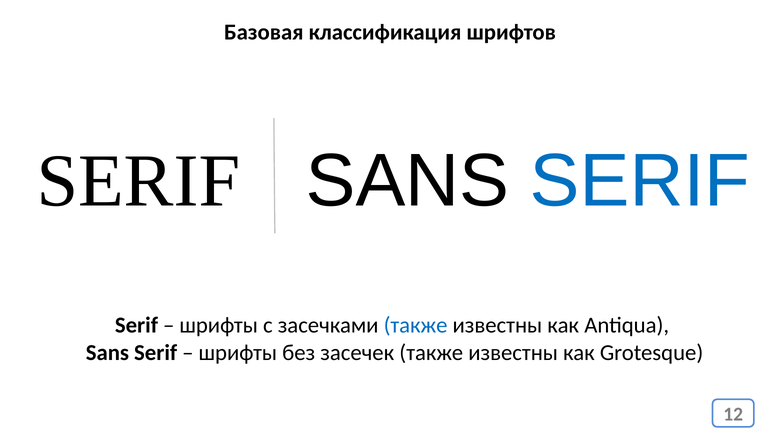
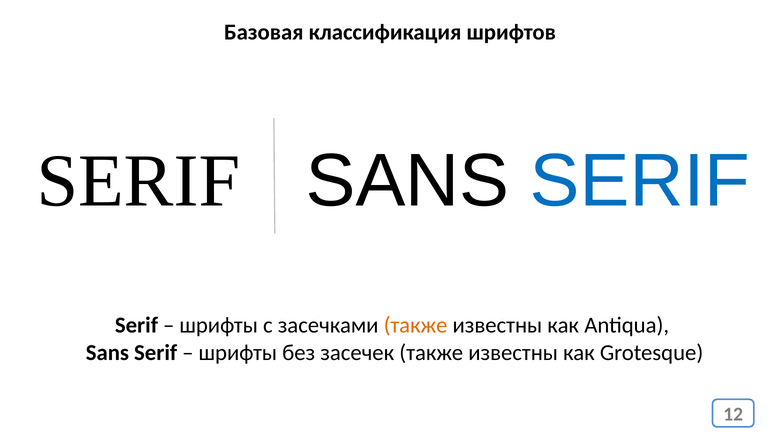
также colour: blue -> orange (416, 325)
